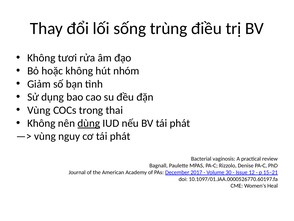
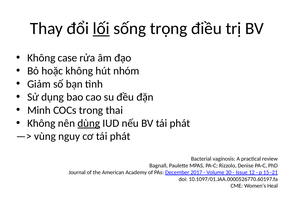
lối underline: none -> present (101, 28)
trùng: trùng -> trọng (169, 28)
tươi: tươi -> case (67, 58)
Vùng: Vùng -> Minh (39, 110)
